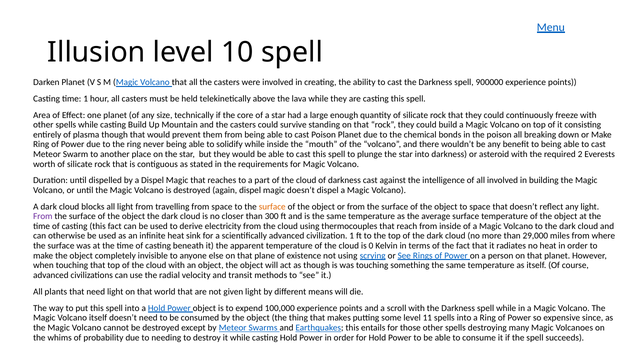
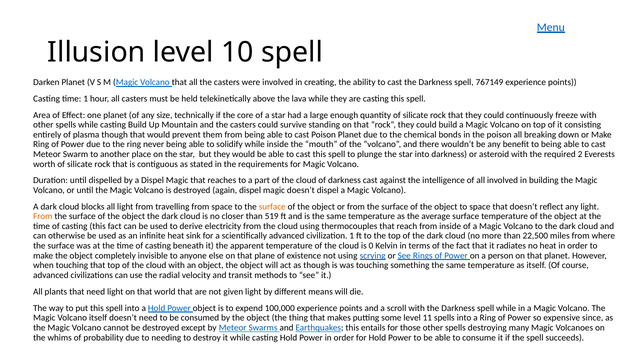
900000: 900000 -> 767149 (490, 83)
From colour: purple -> orange (43, 217)
300: 300 -> 519 (272, 217)
29,000: 29,000 -> 22,500 (535, 236)
